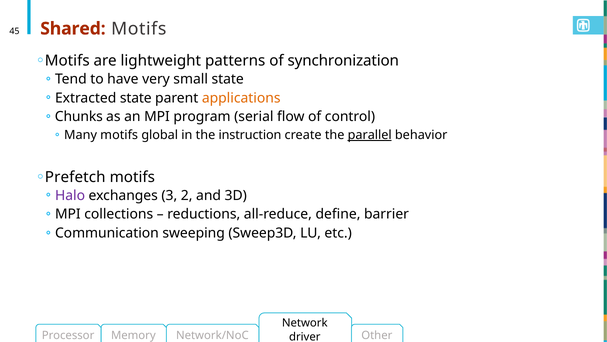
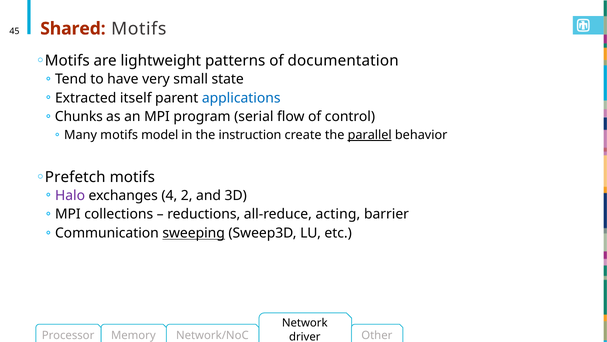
synchronization: synchronization -> documentation (343, 61)
Extracted state: state -> itself (136, 98)
applications colour: orange -> blue (241, 98)
global: global -> model (160, 135)
3: 3 -> 4 (169, 195)
define: define -> acting (338, 214)
sweeping underline: none -> present (194, 233)
